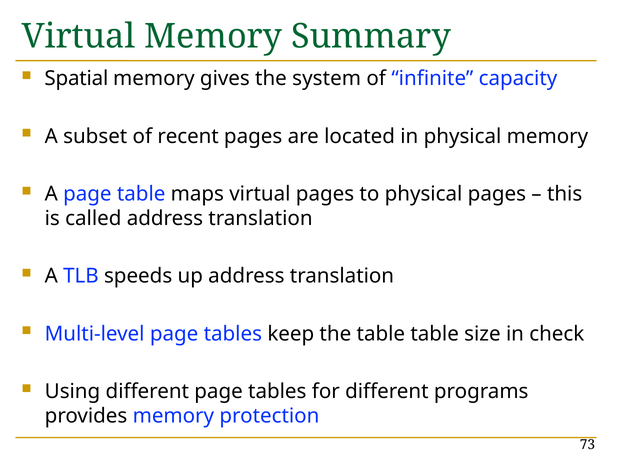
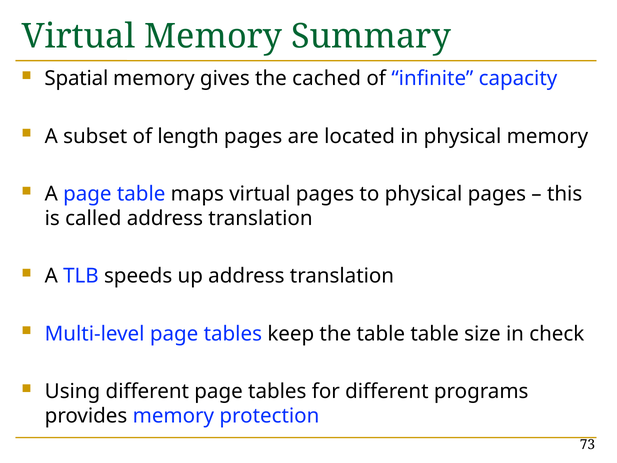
system: system -> cached (327, 79)
recent: recent -> length (188, 136)
